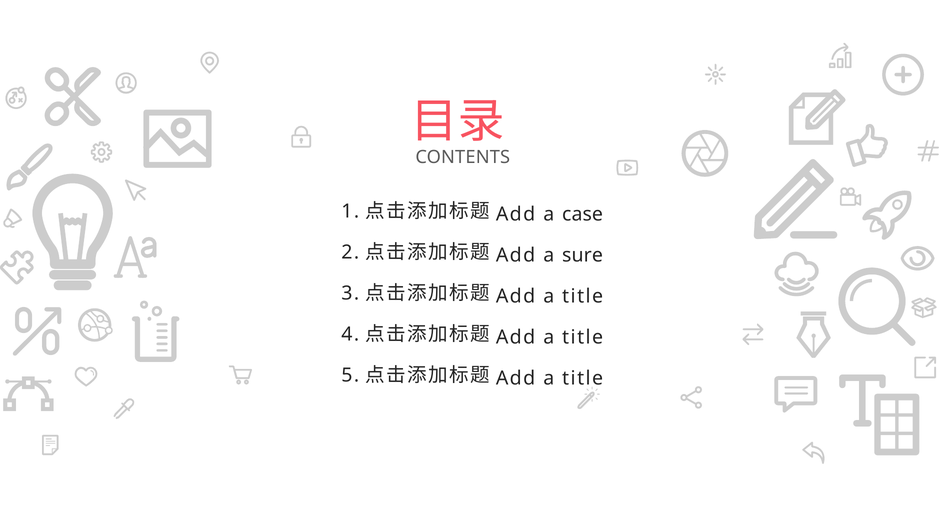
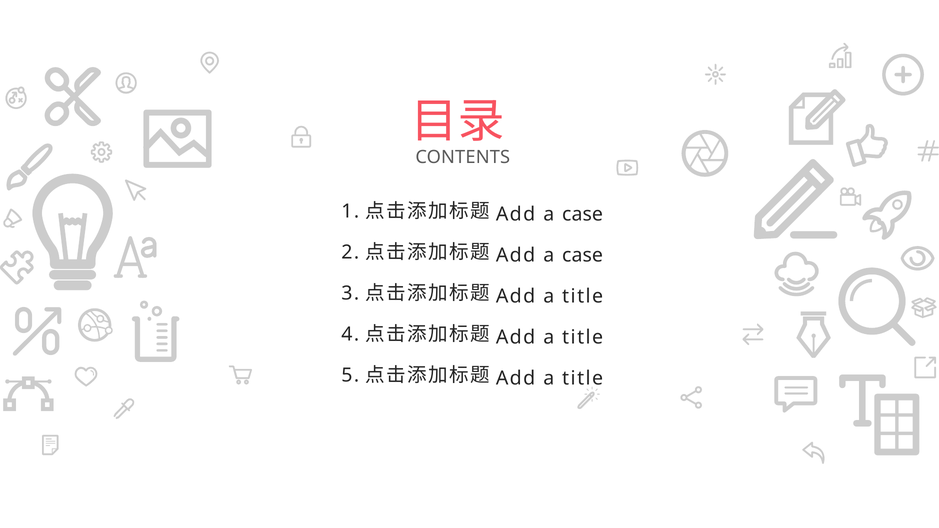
sure: sure -> case (583, 255)
